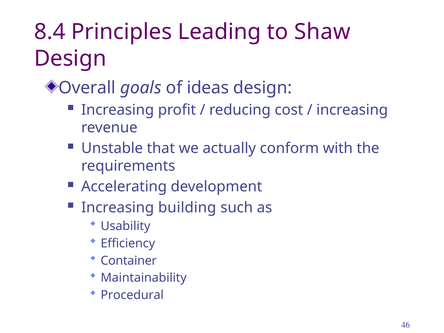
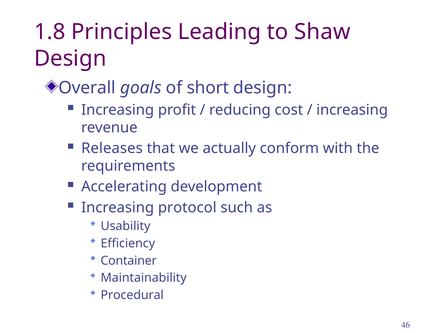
8.4: 8.4 -> 1.8 (50, 32)
ideas: ideas -> short (208, 88)
Unstable: Unstable -> Releases (112, 148)
building: building -> protocol (187, 207)
